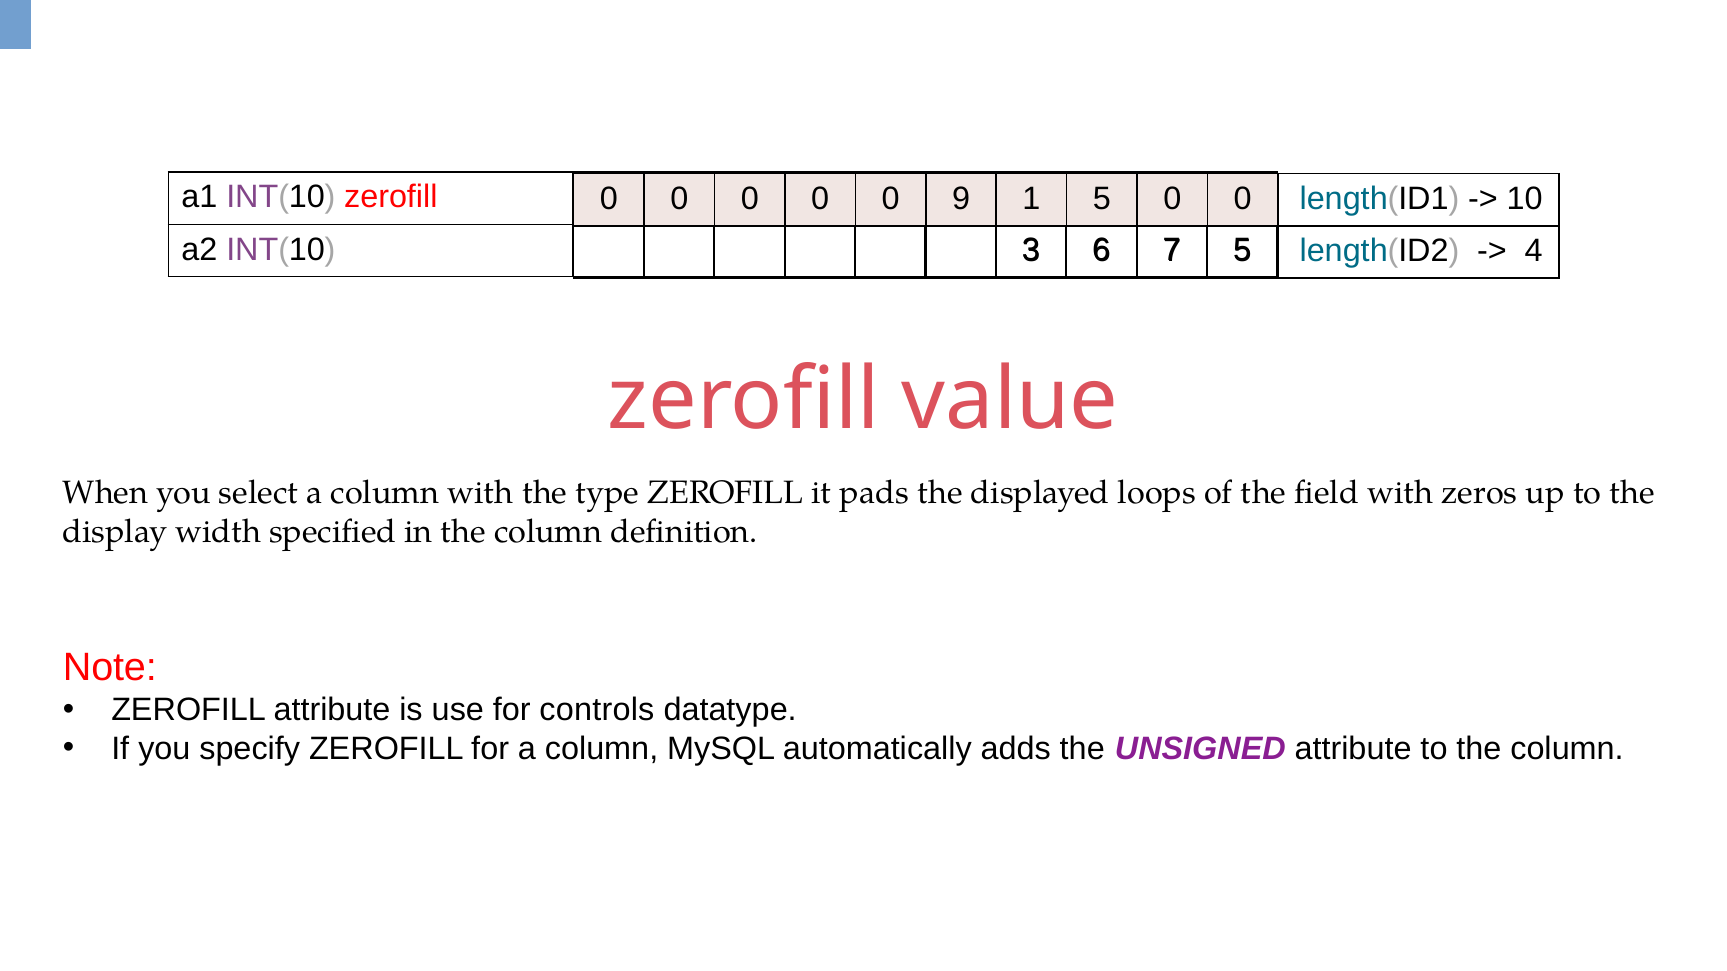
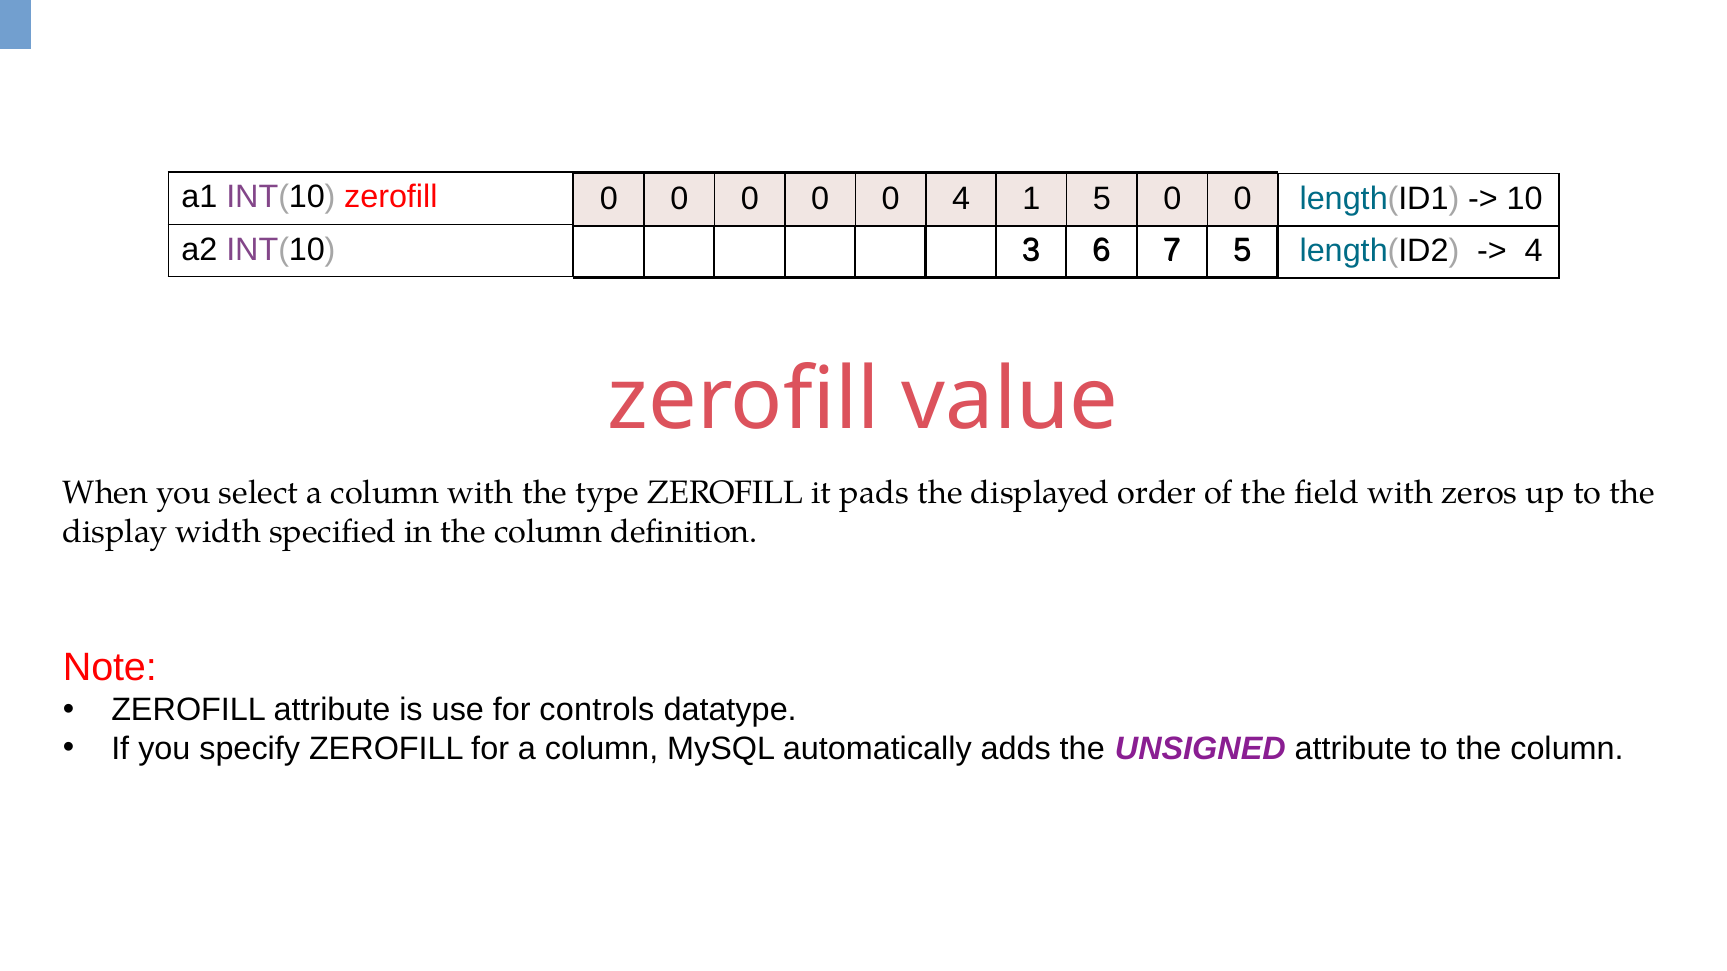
0 9: 9 -> 4 (961, 199)
loops: loops -> order (1157, 493)
